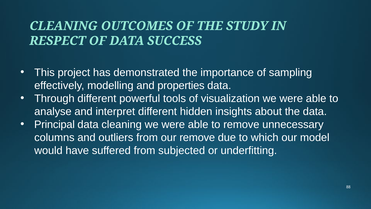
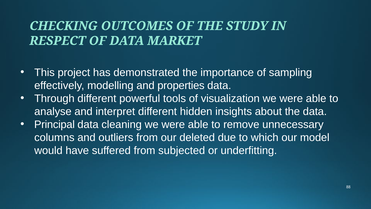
CLEANING: CLEANING -> CHECKING (64, 26)
SUCCESS: SUCCESS -> MARKET (174, 41)
our remove: remove -> deleted (197, 137)
